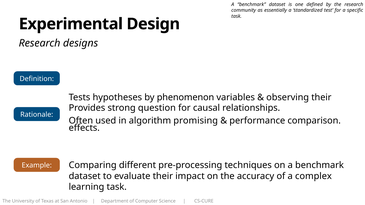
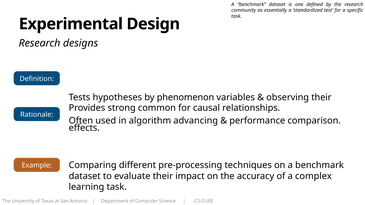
question: question -> common (157, 108)
promising: promising -> advancing (196, 121)
